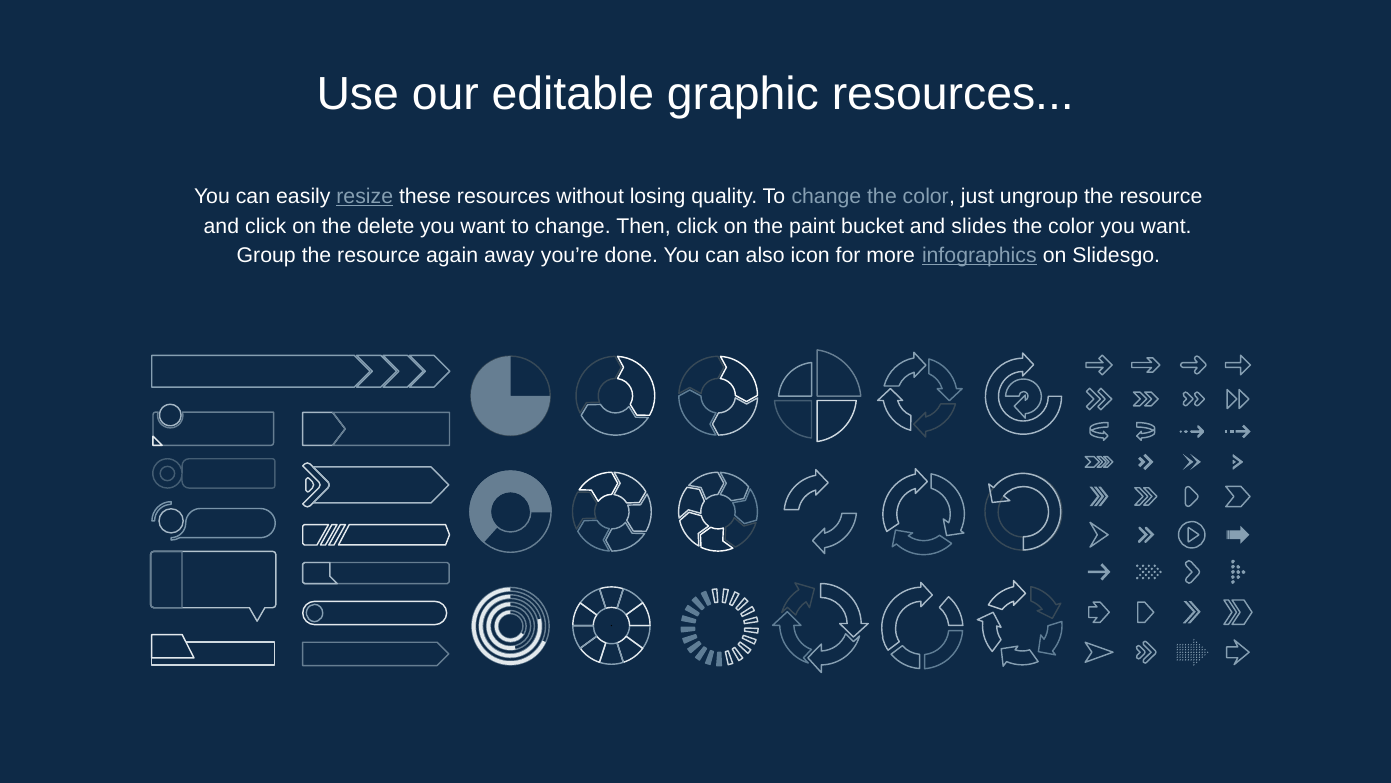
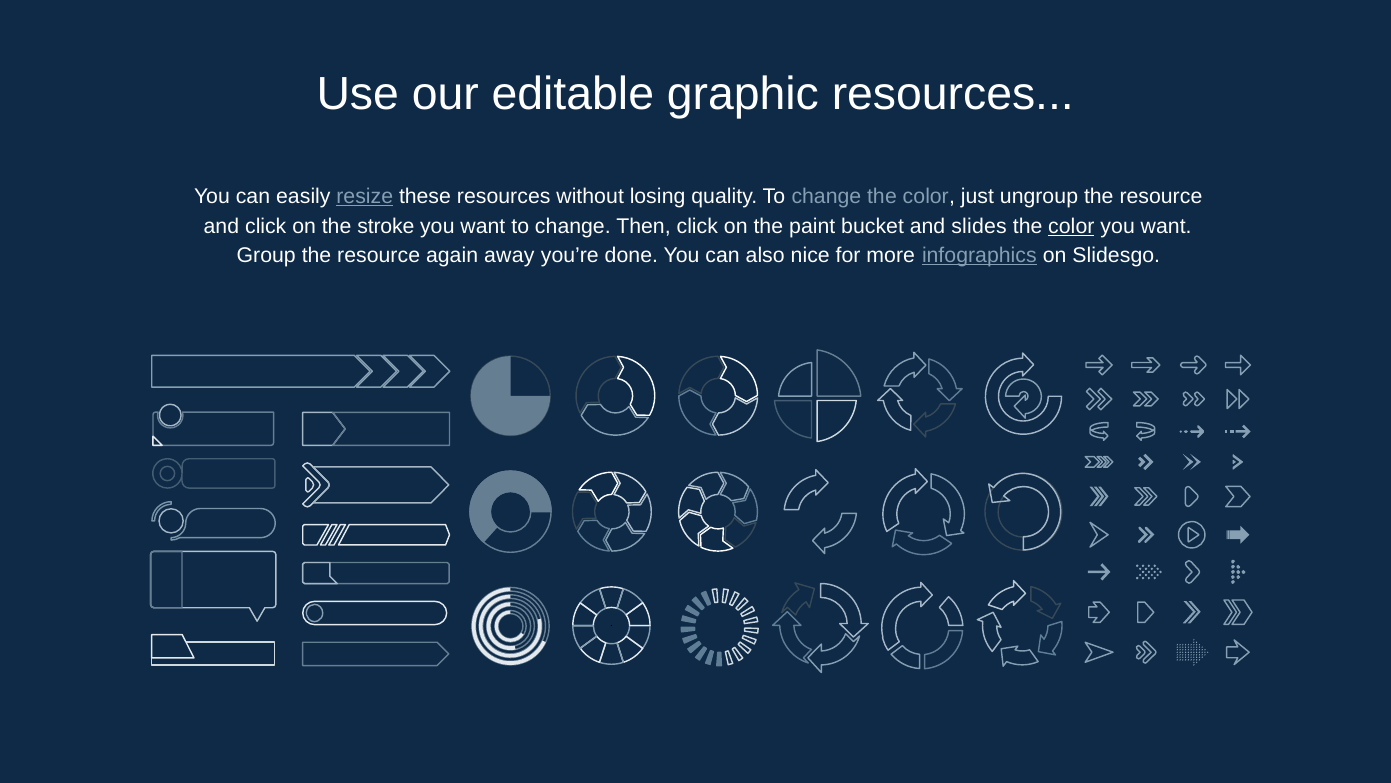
delete: delete -> stroke (386, 226)
color underline: none -> present (1071, 226)
icon: icon -> nice (810, 255)
